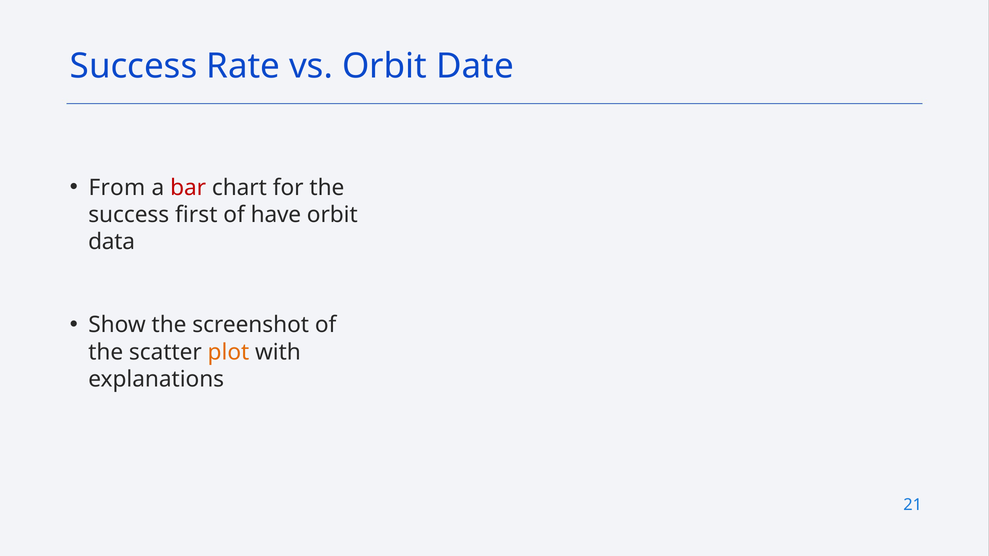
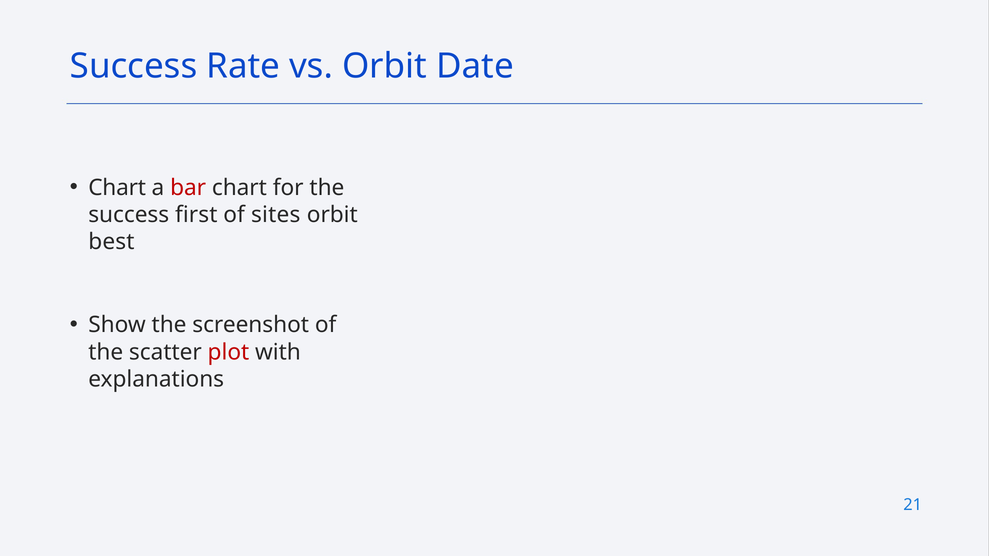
From: From -> Chart (117, 188)
have: have -> sites (276, 215)
data: data -> best (111, 242)
plot colour: orange -> red (228, 352)
